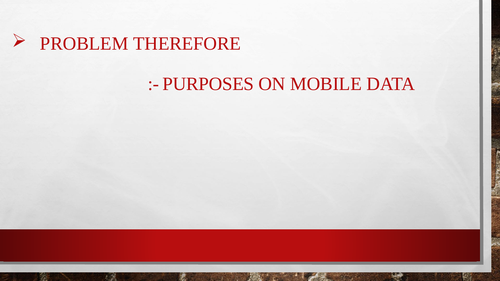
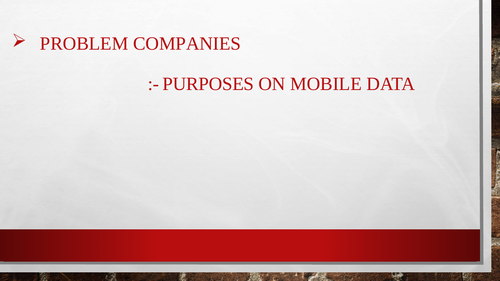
THEREFORE: THEREFORE -> COMPANIES (187, 44)
